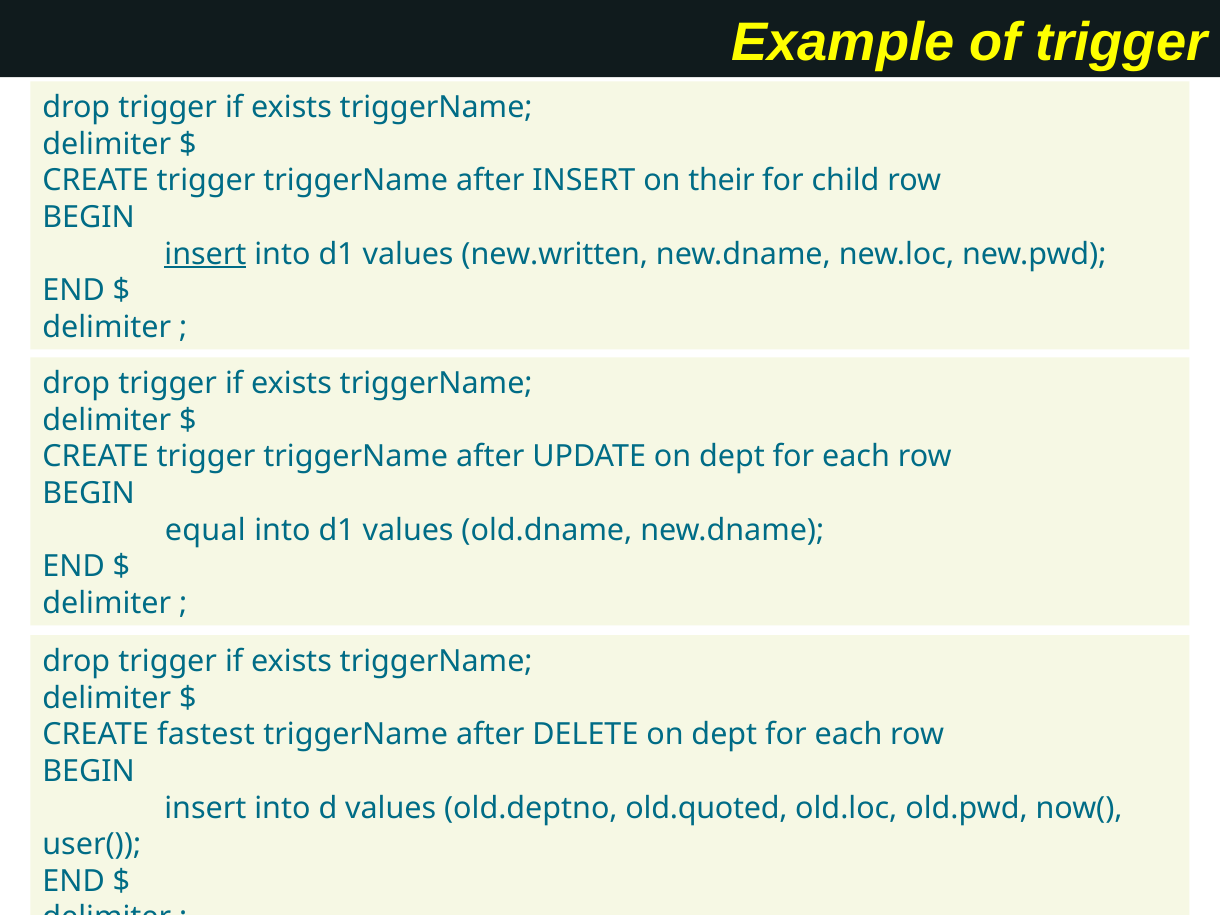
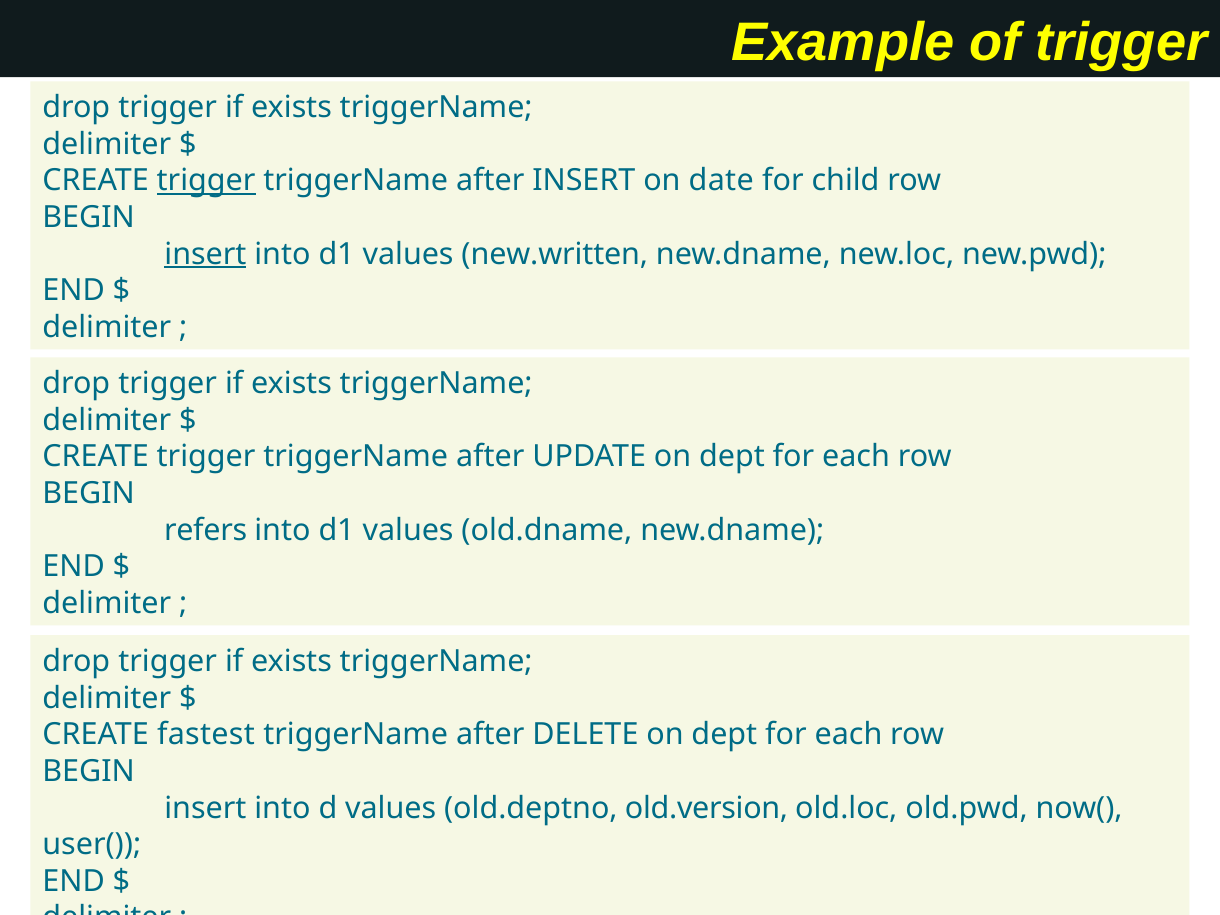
trigger underline: none -> present (206, 181)
their: their -> date (721, 181)
equal: equal -> refers (206, 530)
old.quoted: old.quoted -> old.version (707, 808)
